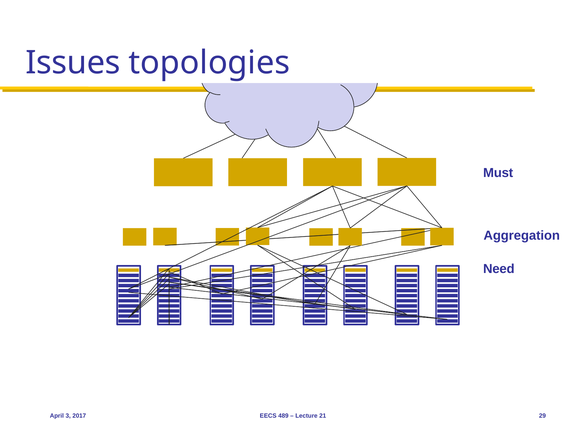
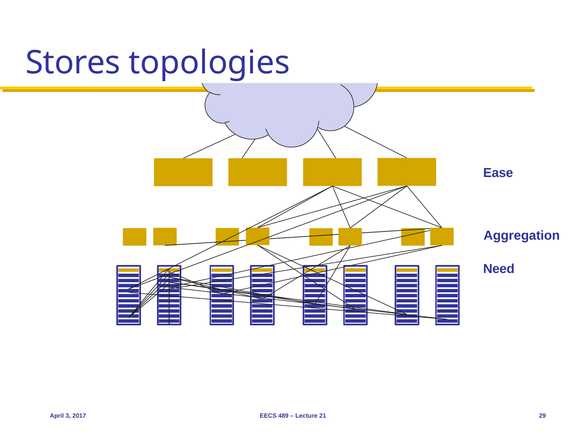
Issues: Issues -> Stores (73, 63)
Must: Must -> Ease (498, 173)
